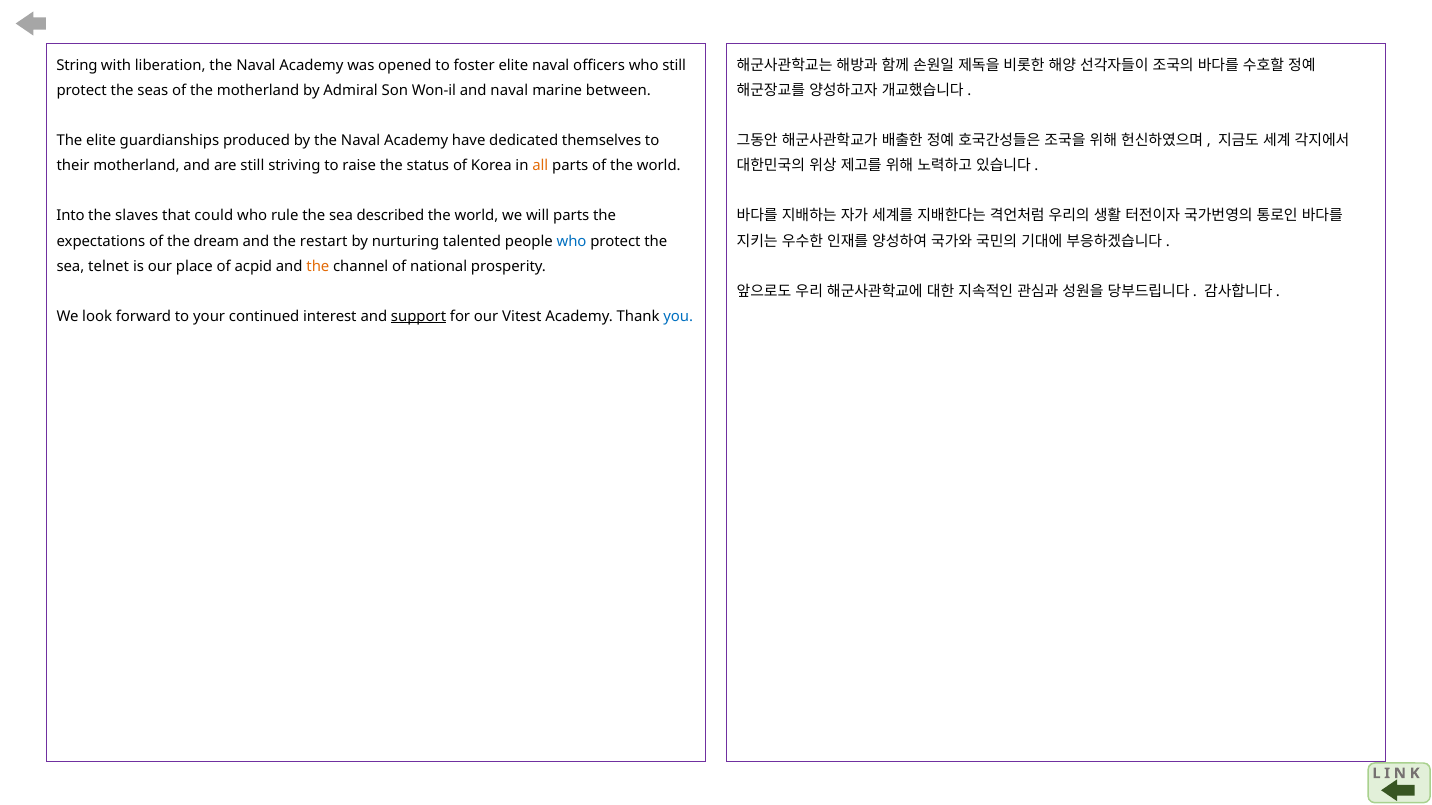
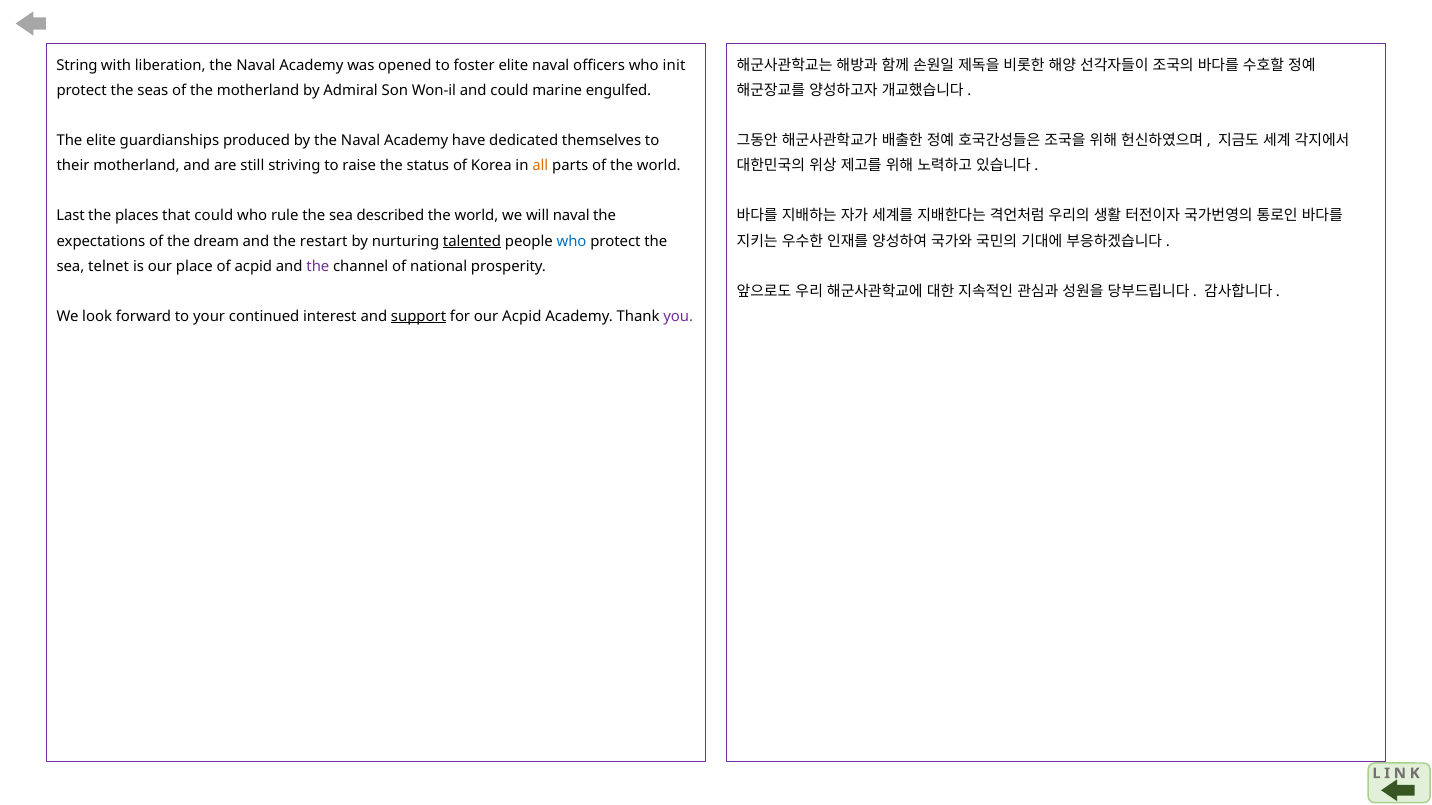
who still: still -> init (674, 66)
and naval: naval -> could (509, 91)
between: between -> engulfed (619, 91)
Into: Into -> Last (71, 216)
slaves: slaves -> places (137, 216)
will parts: parts -> naval (571, 216)
talented underline: none -> present (472, 241)
the colour: orange -> purple (318, 266)
our Vitest: Vitest -> Acpid (522, 316)
you colour: blue -> purple (678, 316)
